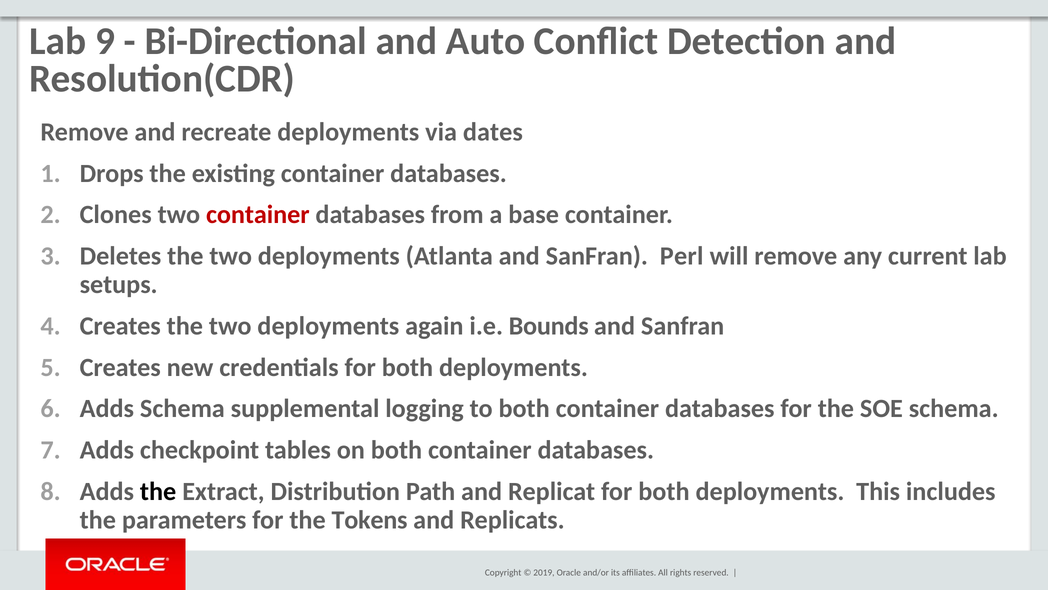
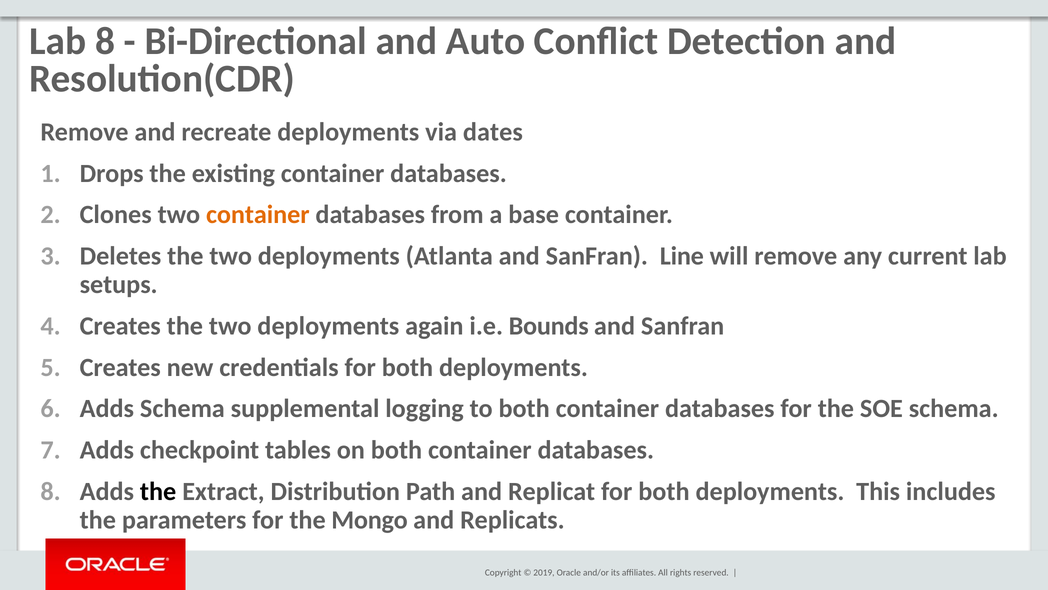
Lab 9: 9 -> 8 (105, 41)
container colour: red -> orange (258, 215)
Perl: Perl -> Line (682, 256)
Tokens: Tokens -> Mongo (370, 520)
